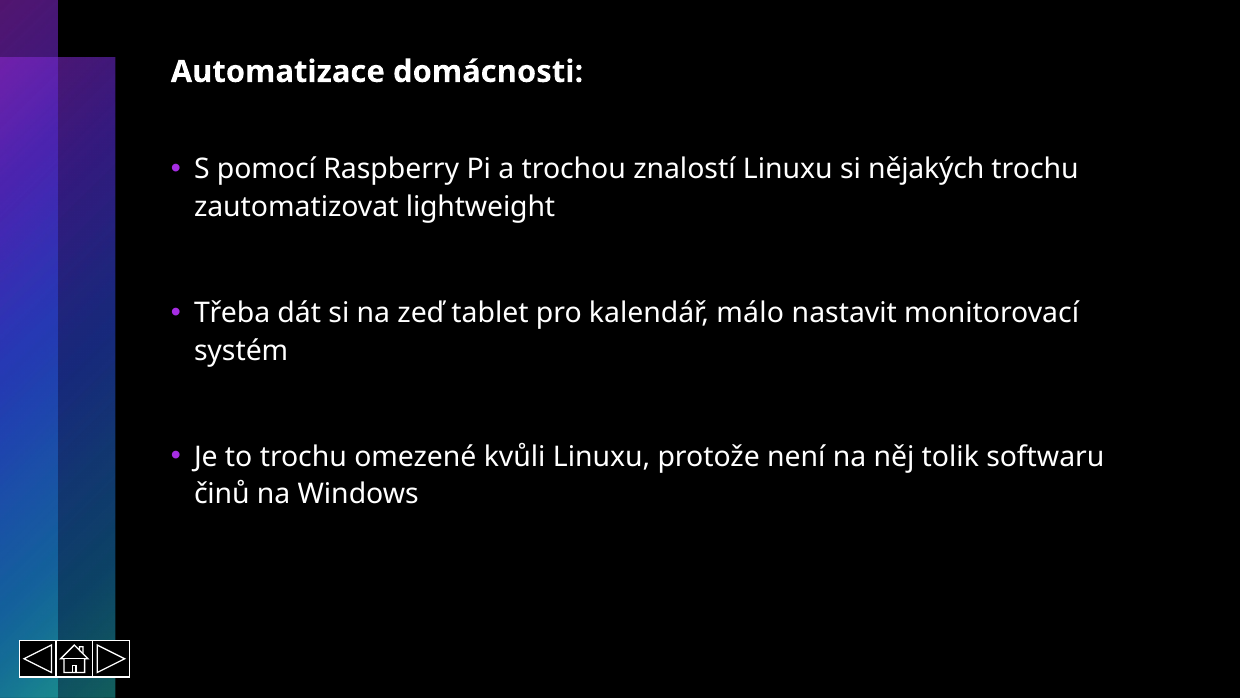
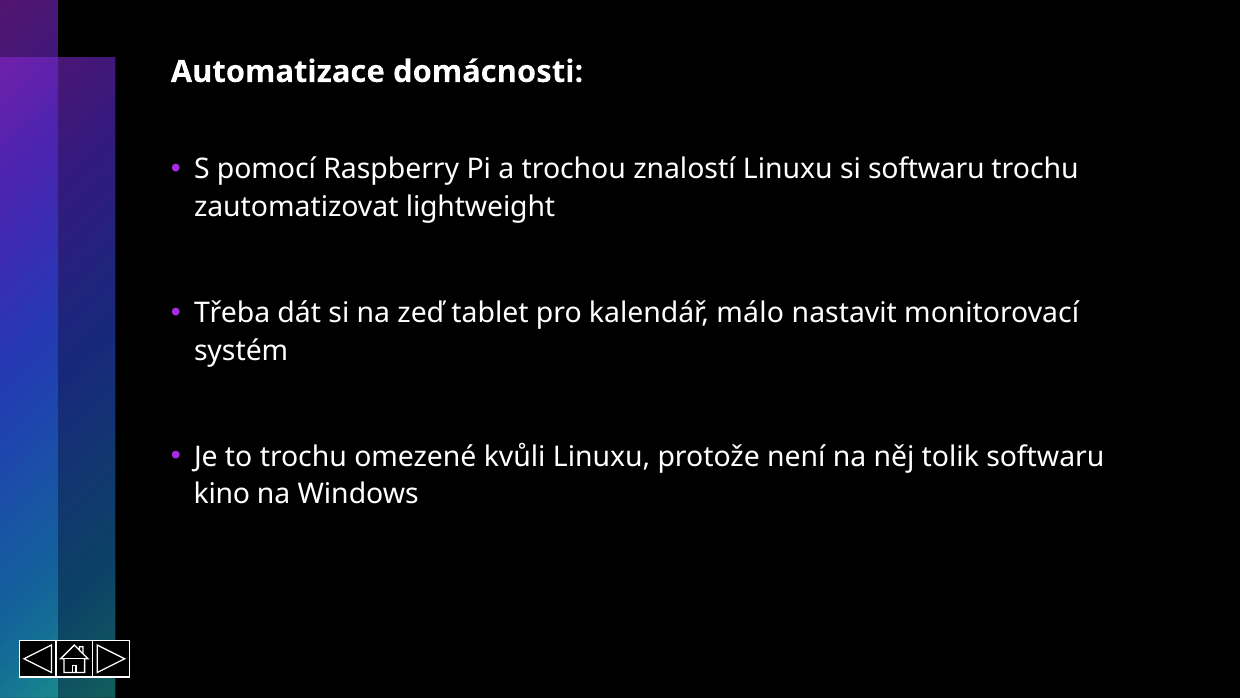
si nějakých: nějakých -> softwaru (926, 169)
činů: činů -> kino (222, 494)
